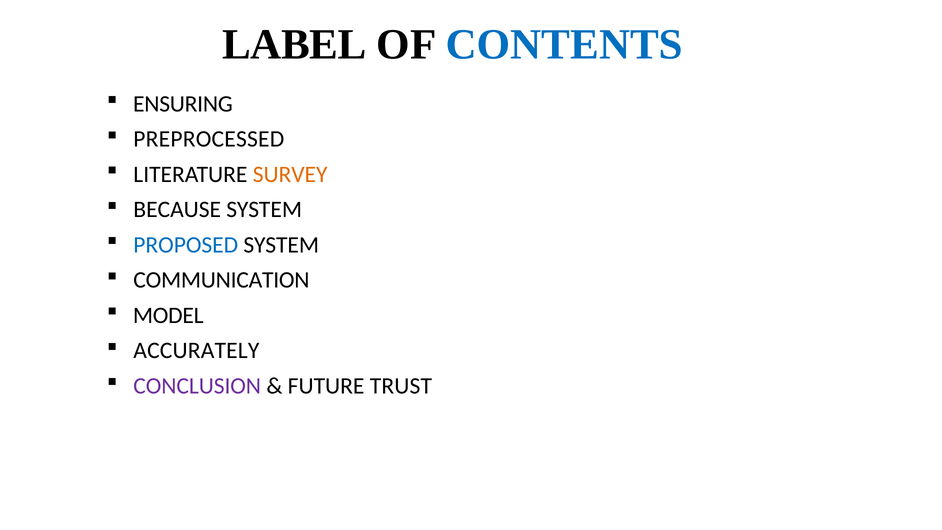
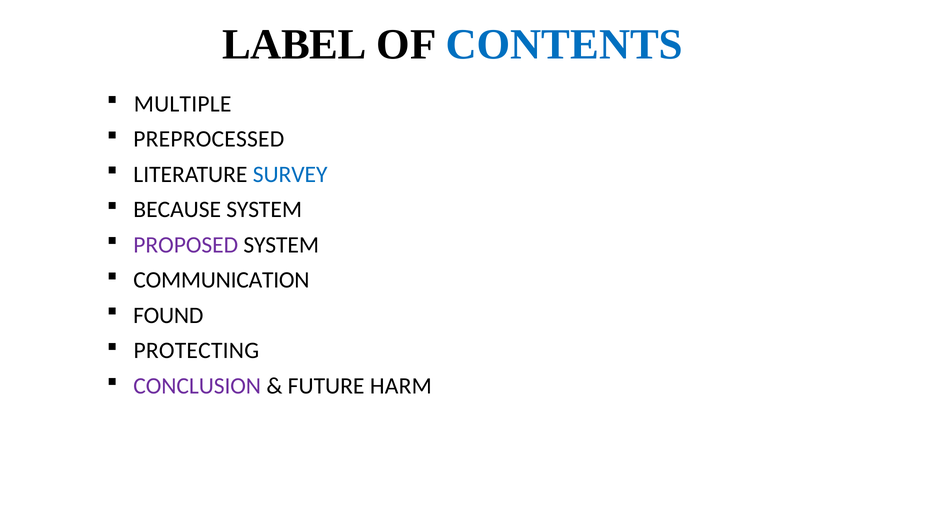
ENSURING: ENSURING -> MULTIPLE (183, 104)
SURVEY colour: orange -> blue (290, 174)
PROPOSED colour: blue -> purple (186, 245)
MODEL: MODEL -> FOUND (168, 315)
ACCURATELY: ACCURATELY -> PROTECTING (196, 351)
TRUST: TRUST -> HARM (401, 386)
